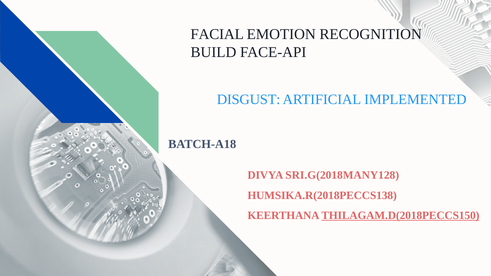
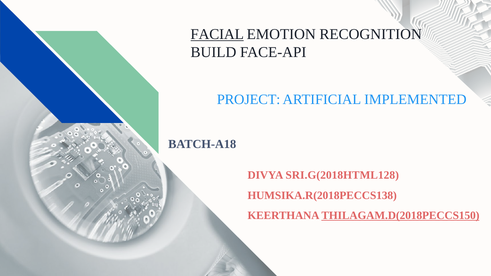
FACIAL underline: none -> present (217, 34)
DISGUST: DISGUST -> PROJECT (249, 99)
SRI.G(2018MANY128: SRI.G(2018MANY128 -> SRI.G(2018HTML128 (342, 175)
